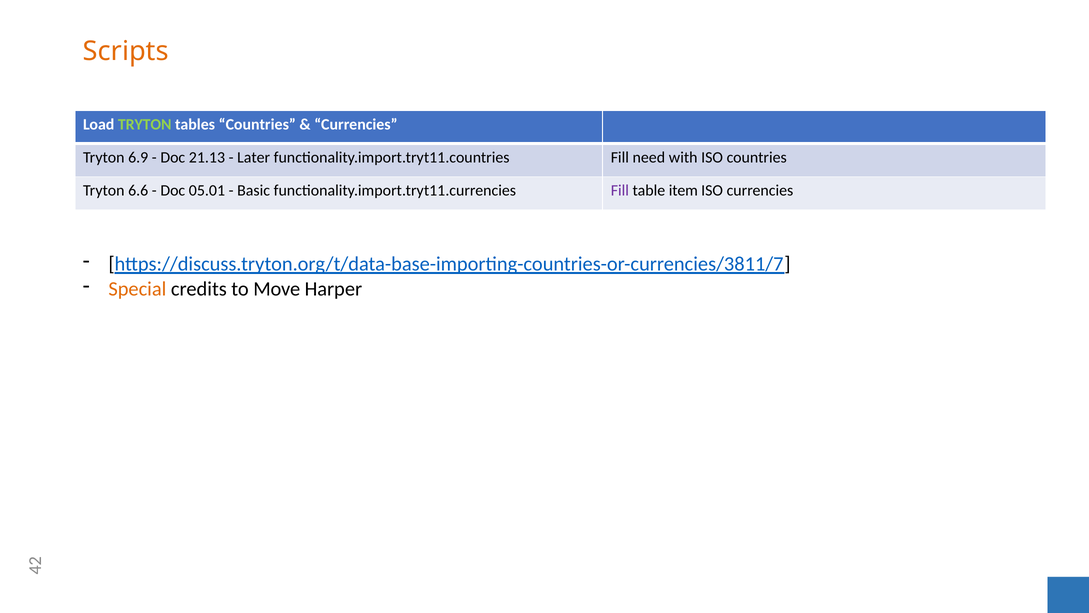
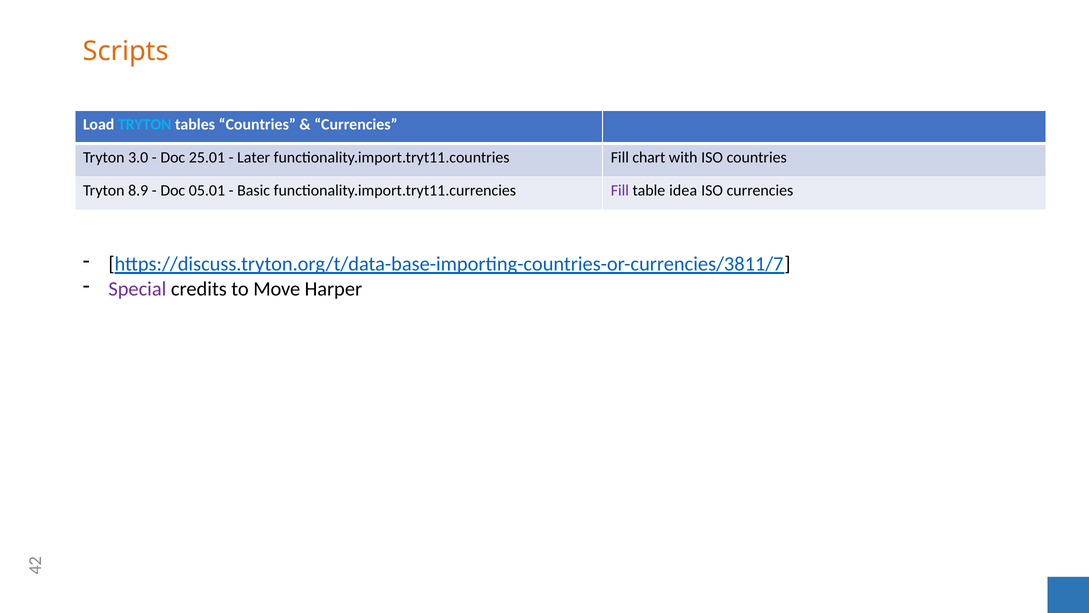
TRYTON colour: light green -> light blue (145, 124)
6.9: 6.9 -> 3.0 (138, 157)
21.13: 21.13 -> 25.01 (207, 157)
need: need -> chart (649, 157)
6.6: 6.6 -> 8.9 (138, 191)
item: item -> idea (683, 191)
Special colour: orange -> purple (137, 289)
